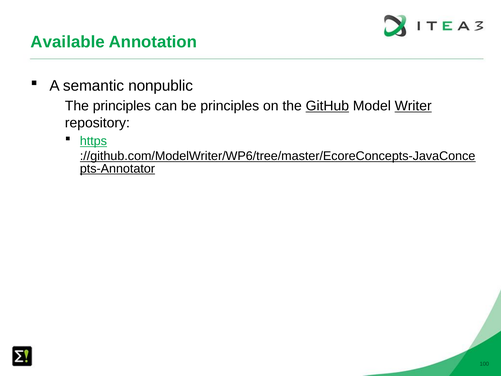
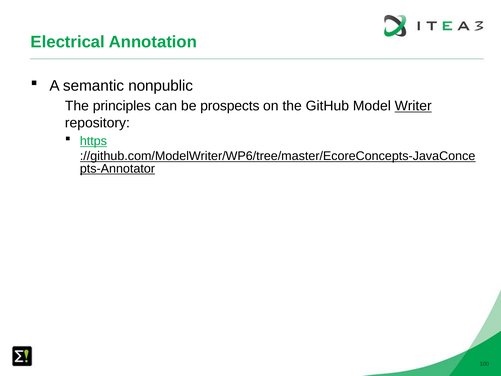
Available: Available -> Electrical (68, 42)
be principles: principles -> prospects (230, 106)
GitHub underline: present -> none (327, 106)
